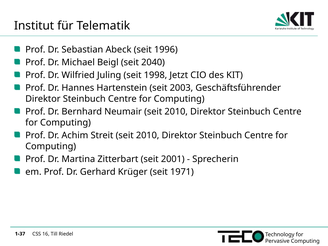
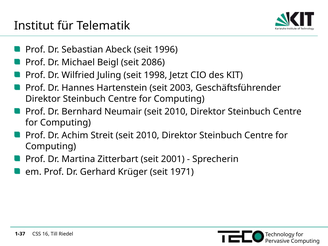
2040: 2040 -> 2086 (153, 62)
